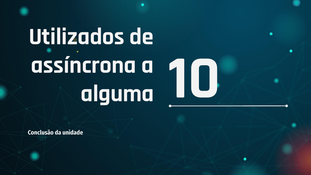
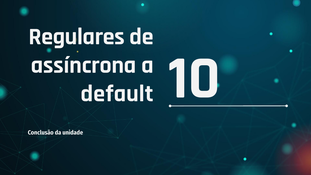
Utilizados: Utilizados -> Regulares (77, 37)
alguma: alguma -> default (117, 94)
